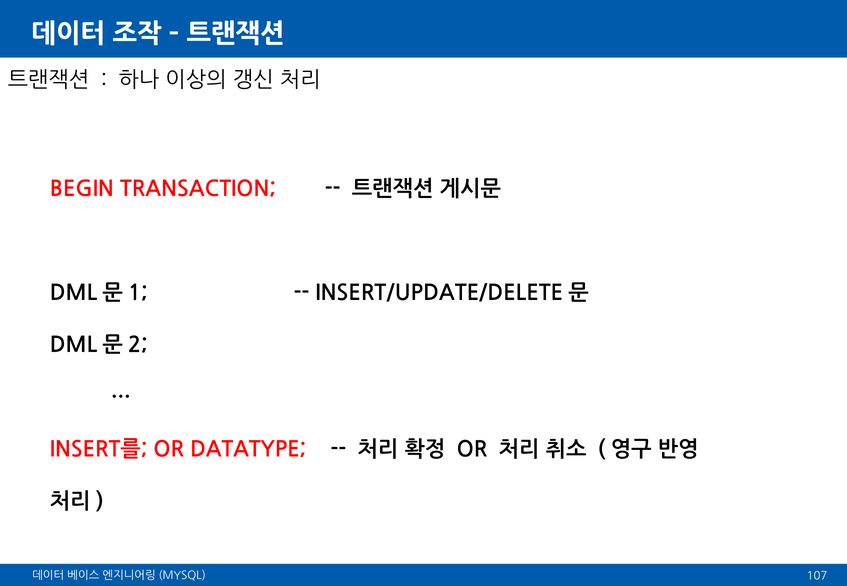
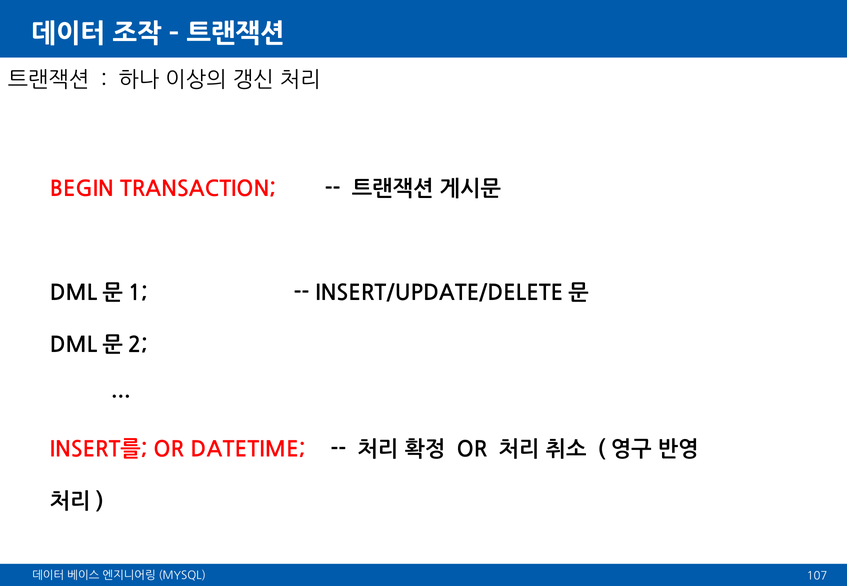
DATATYPE: DATATYPE -> DATETIME (248, 450)
